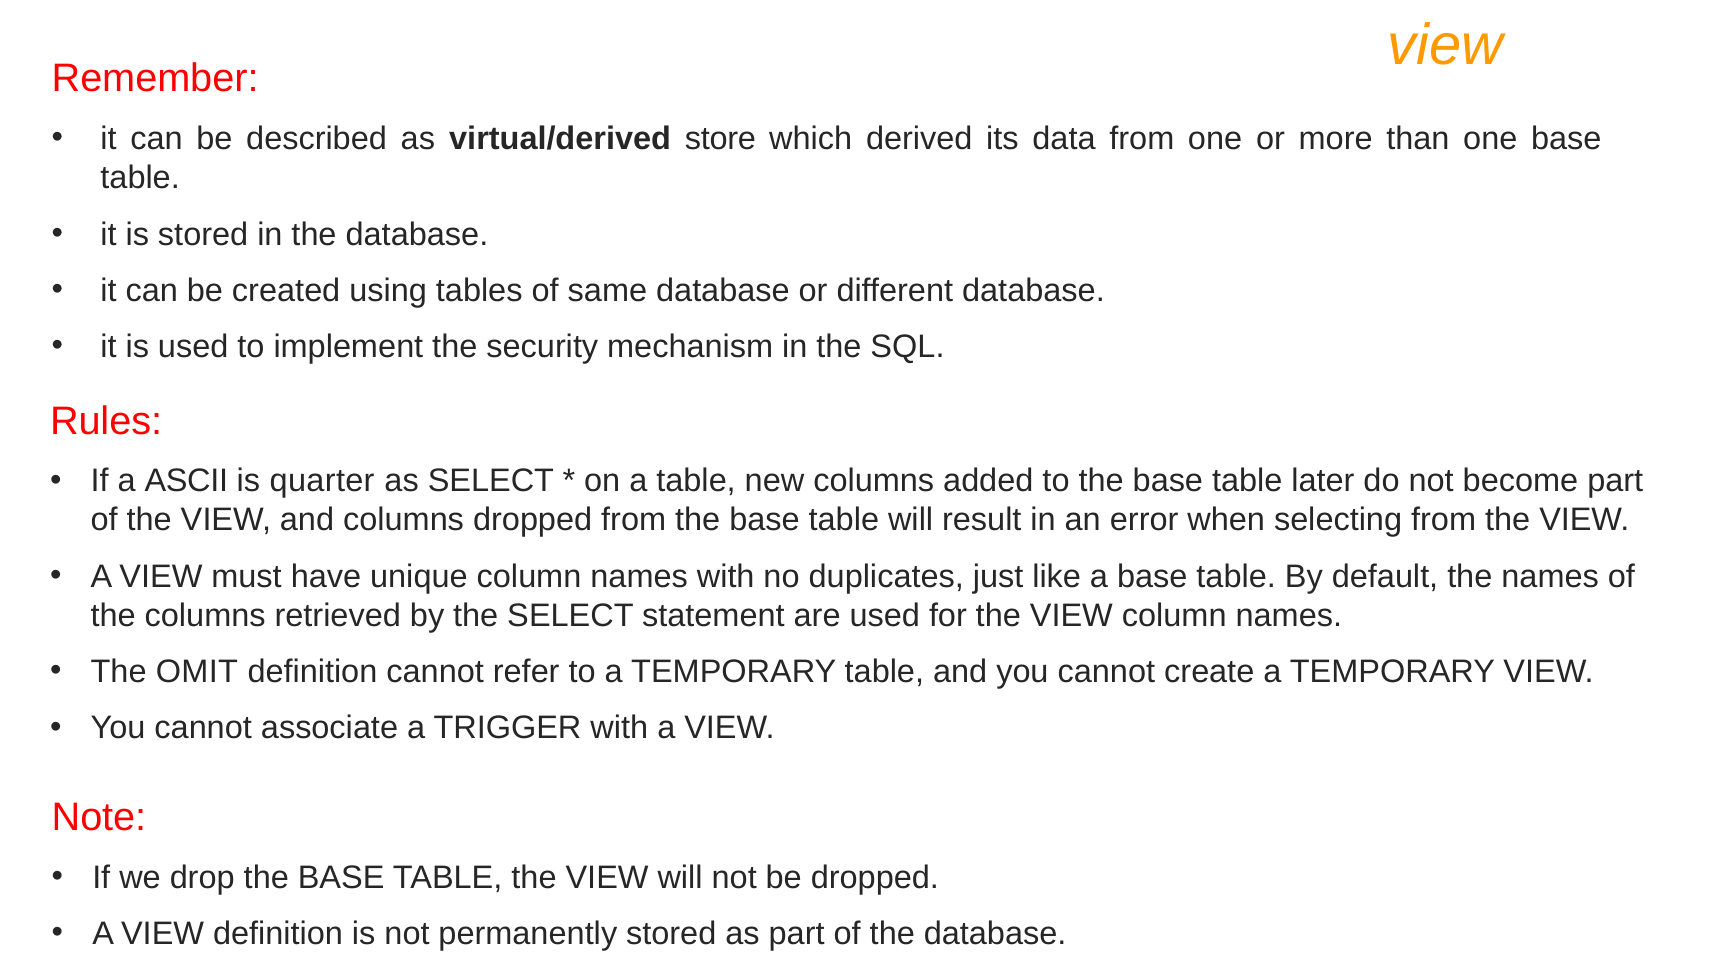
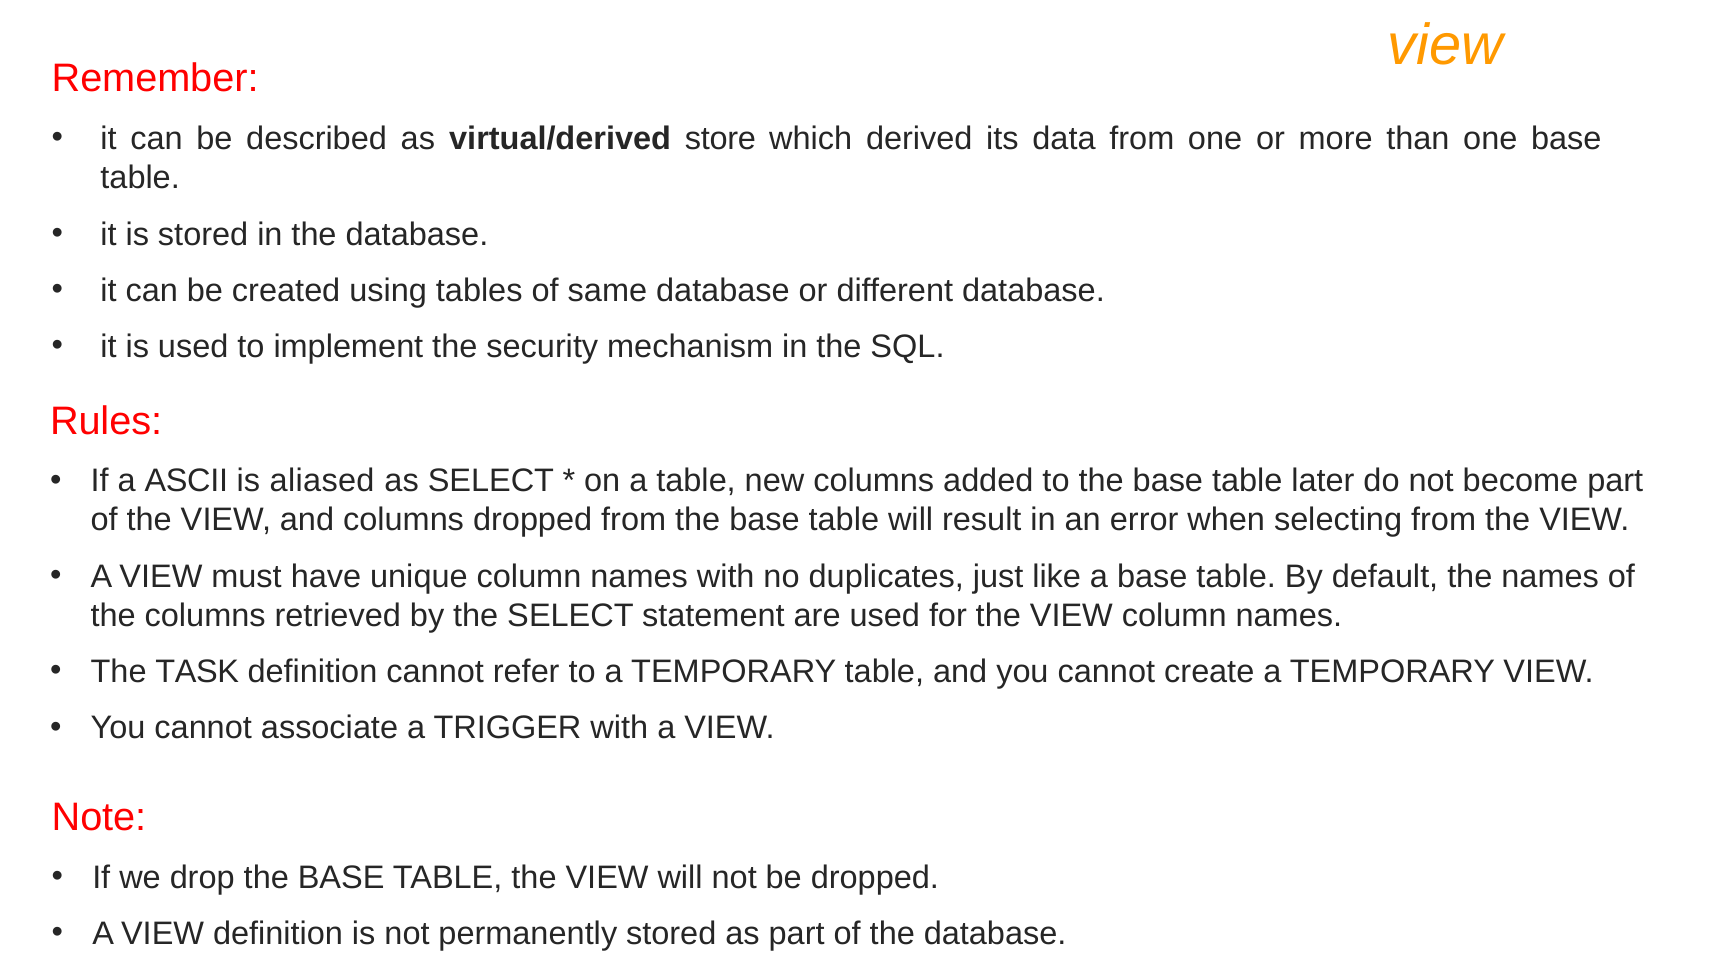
quarter: quarter -> aliased (322, 481)
OMIT: OMIT -> TASK (197, 672)
